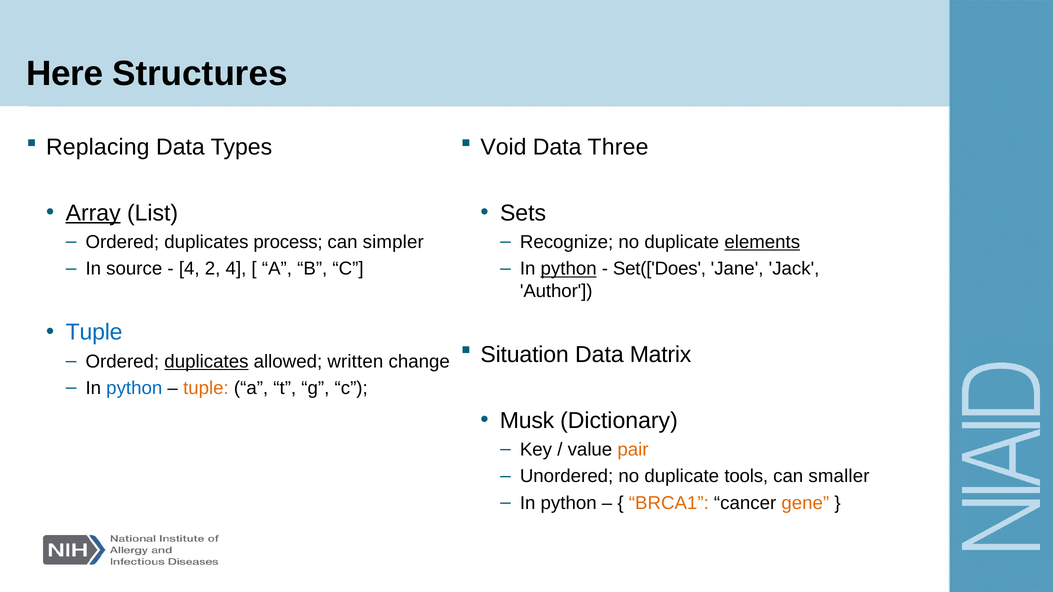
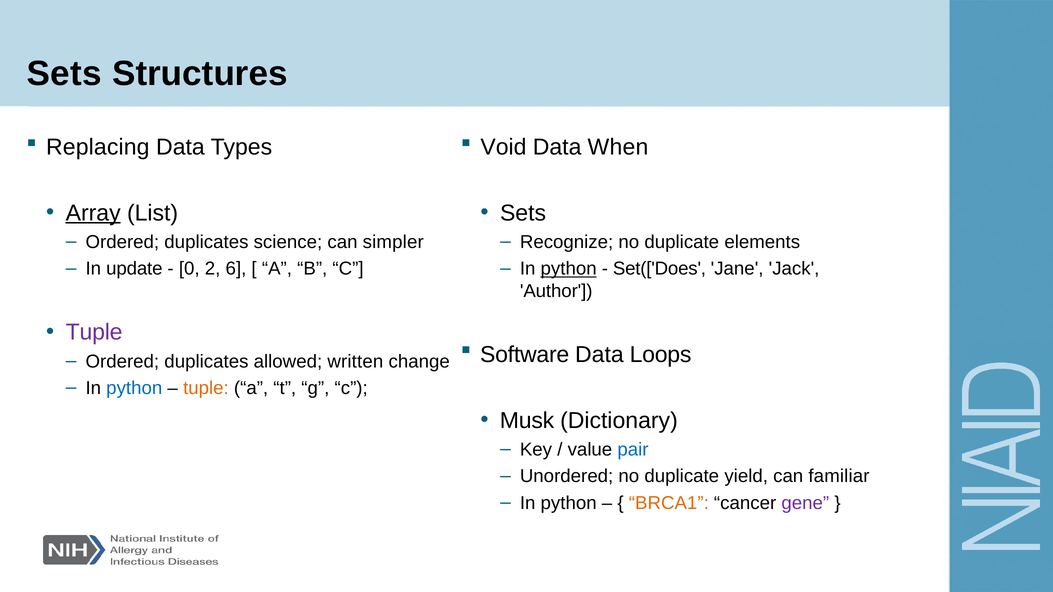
Here: Here -> Sets (64, 74)
Three: Three -> When (618, 147)
process: process -> science (288, 242)
elements underline: present -> none (762, 242)
source: source -> update (134, 269)
4: 4 -> 0 (189, 269)
2 4: 4 -> 6 (236, 269)
Tuple colour: blue -> purple (94, 332)
Situation: Situation -> Software (525, 355)
Matrix: Matrix -> Loops (661, 355)
duplicates underline: present -> none (206, 362)
pair colour: orange -> blue (633, 450)
tools: tools -> yield (746, 476)
smaller: smaller -> familiar (839, 476)
gene colour: orange -> purple (805, 503)
